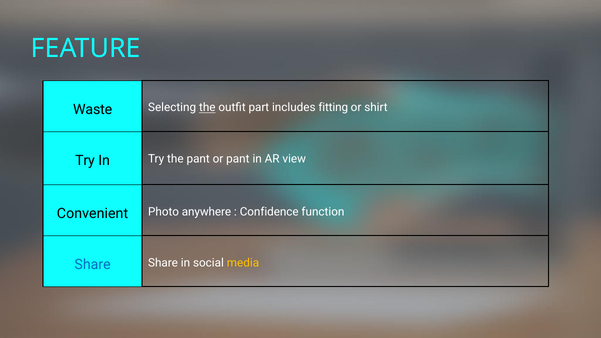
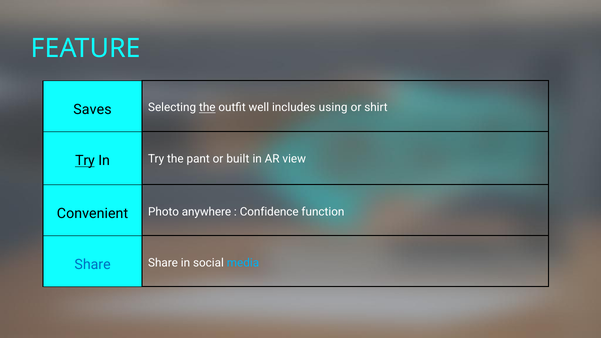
Waste: Waste -> Saves (92, 110)
part: part -> well (259, 108)
fitting: fitting -> using (333, 108)
Try underline: none -> present (85, 161)
or pant: pant -> built (238, 159)
media colour: yellow -> light blue (243, 263)
